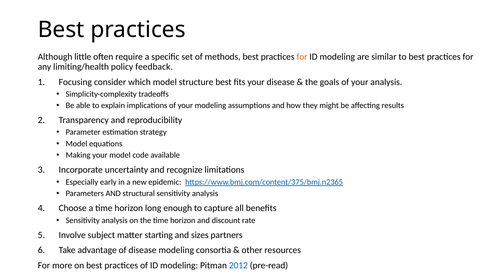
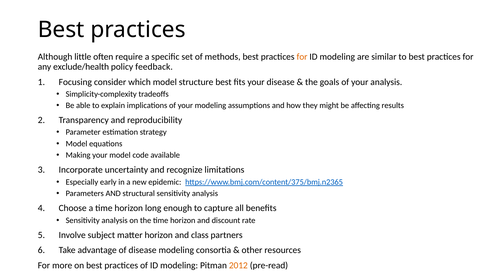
limiting/health: limiting/health -> exclude/health (81, 67)
matter starting: starting -> horizon (159, 235)
sizes: sizes -> class (200, 235)
2012 colour: blue -> orange (238, 265)
